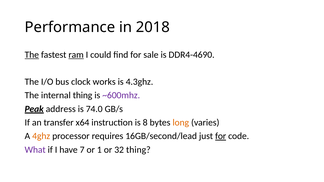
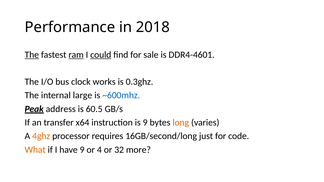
could underline: none -> present (101, 55)
DDR4-4690: DDR4-4690 -> DDR4-4601 (192, 55)
4.3ghz: 4.3ghz -> 0.3ghz (139, 82)
internal thing: thing -> large (83, 96)
~600mhz colour: purple -> blue (121, 96)
74.0: 74.0 -> 60.5 (94, 109)
is 8: 8 -> 9 (145, 123)
16GB/second/lead: 16GB/second/lead -> 16GB/second/long (161, 136)
for underline: present -> none (221, 136)
What colour: purple -> orange (35, 150)
have 7: 7 -> 9 (82, 150)
1: 1 -> 4 (99, 150)
32 thing: thing -> more (138, 150)
